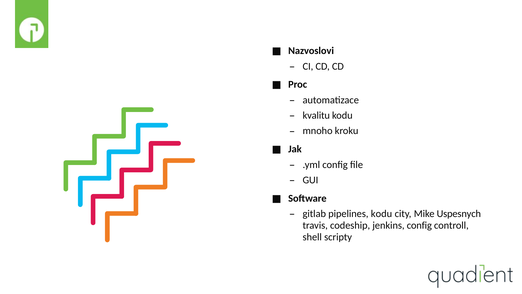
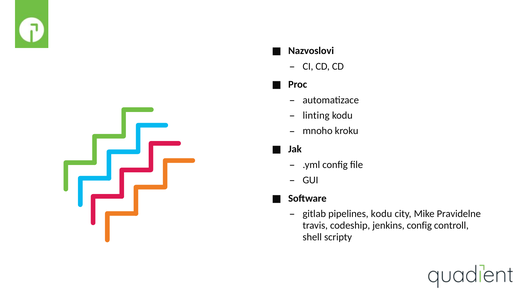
kvalitu: kvalitu -> linting (316, 115)
Uspesnych: Uspesnych -> Pravidelne (459, 214)
